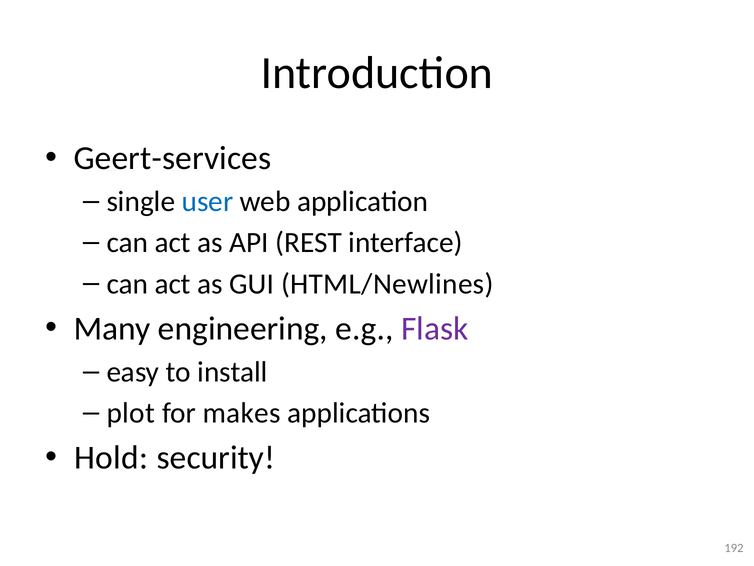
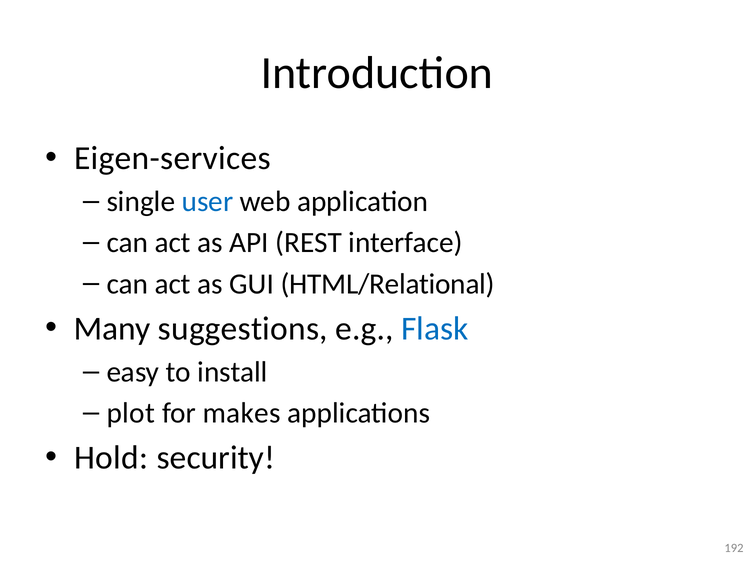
Geert-services: Geert-services -> Eigen-services (172, 158)
HTML/Newlines: HTML/Newlines -> HTML/Relational (388, 284)
engineering: engineering -> suggestions (243, 328)
Flask colour: purple -> blue (435, 328)
